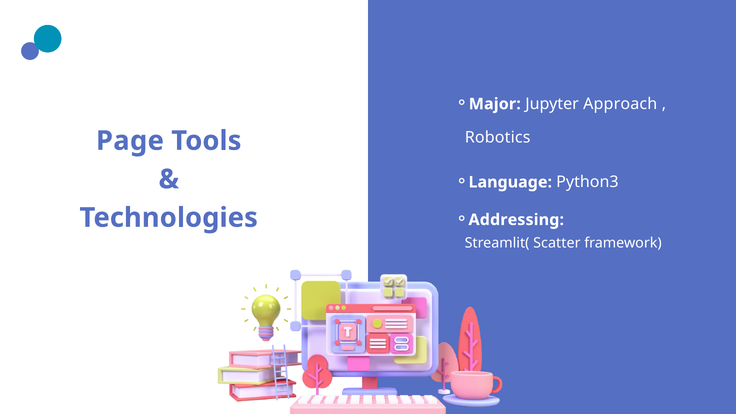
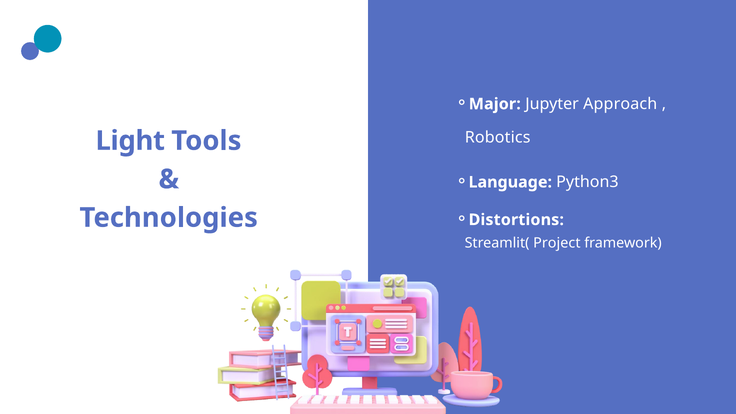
Page: Page -> Light (130, 141)
Addressing: Addressing -> Distortions (516, 220)
Scatter: Scatter -> Project (557, 243)
